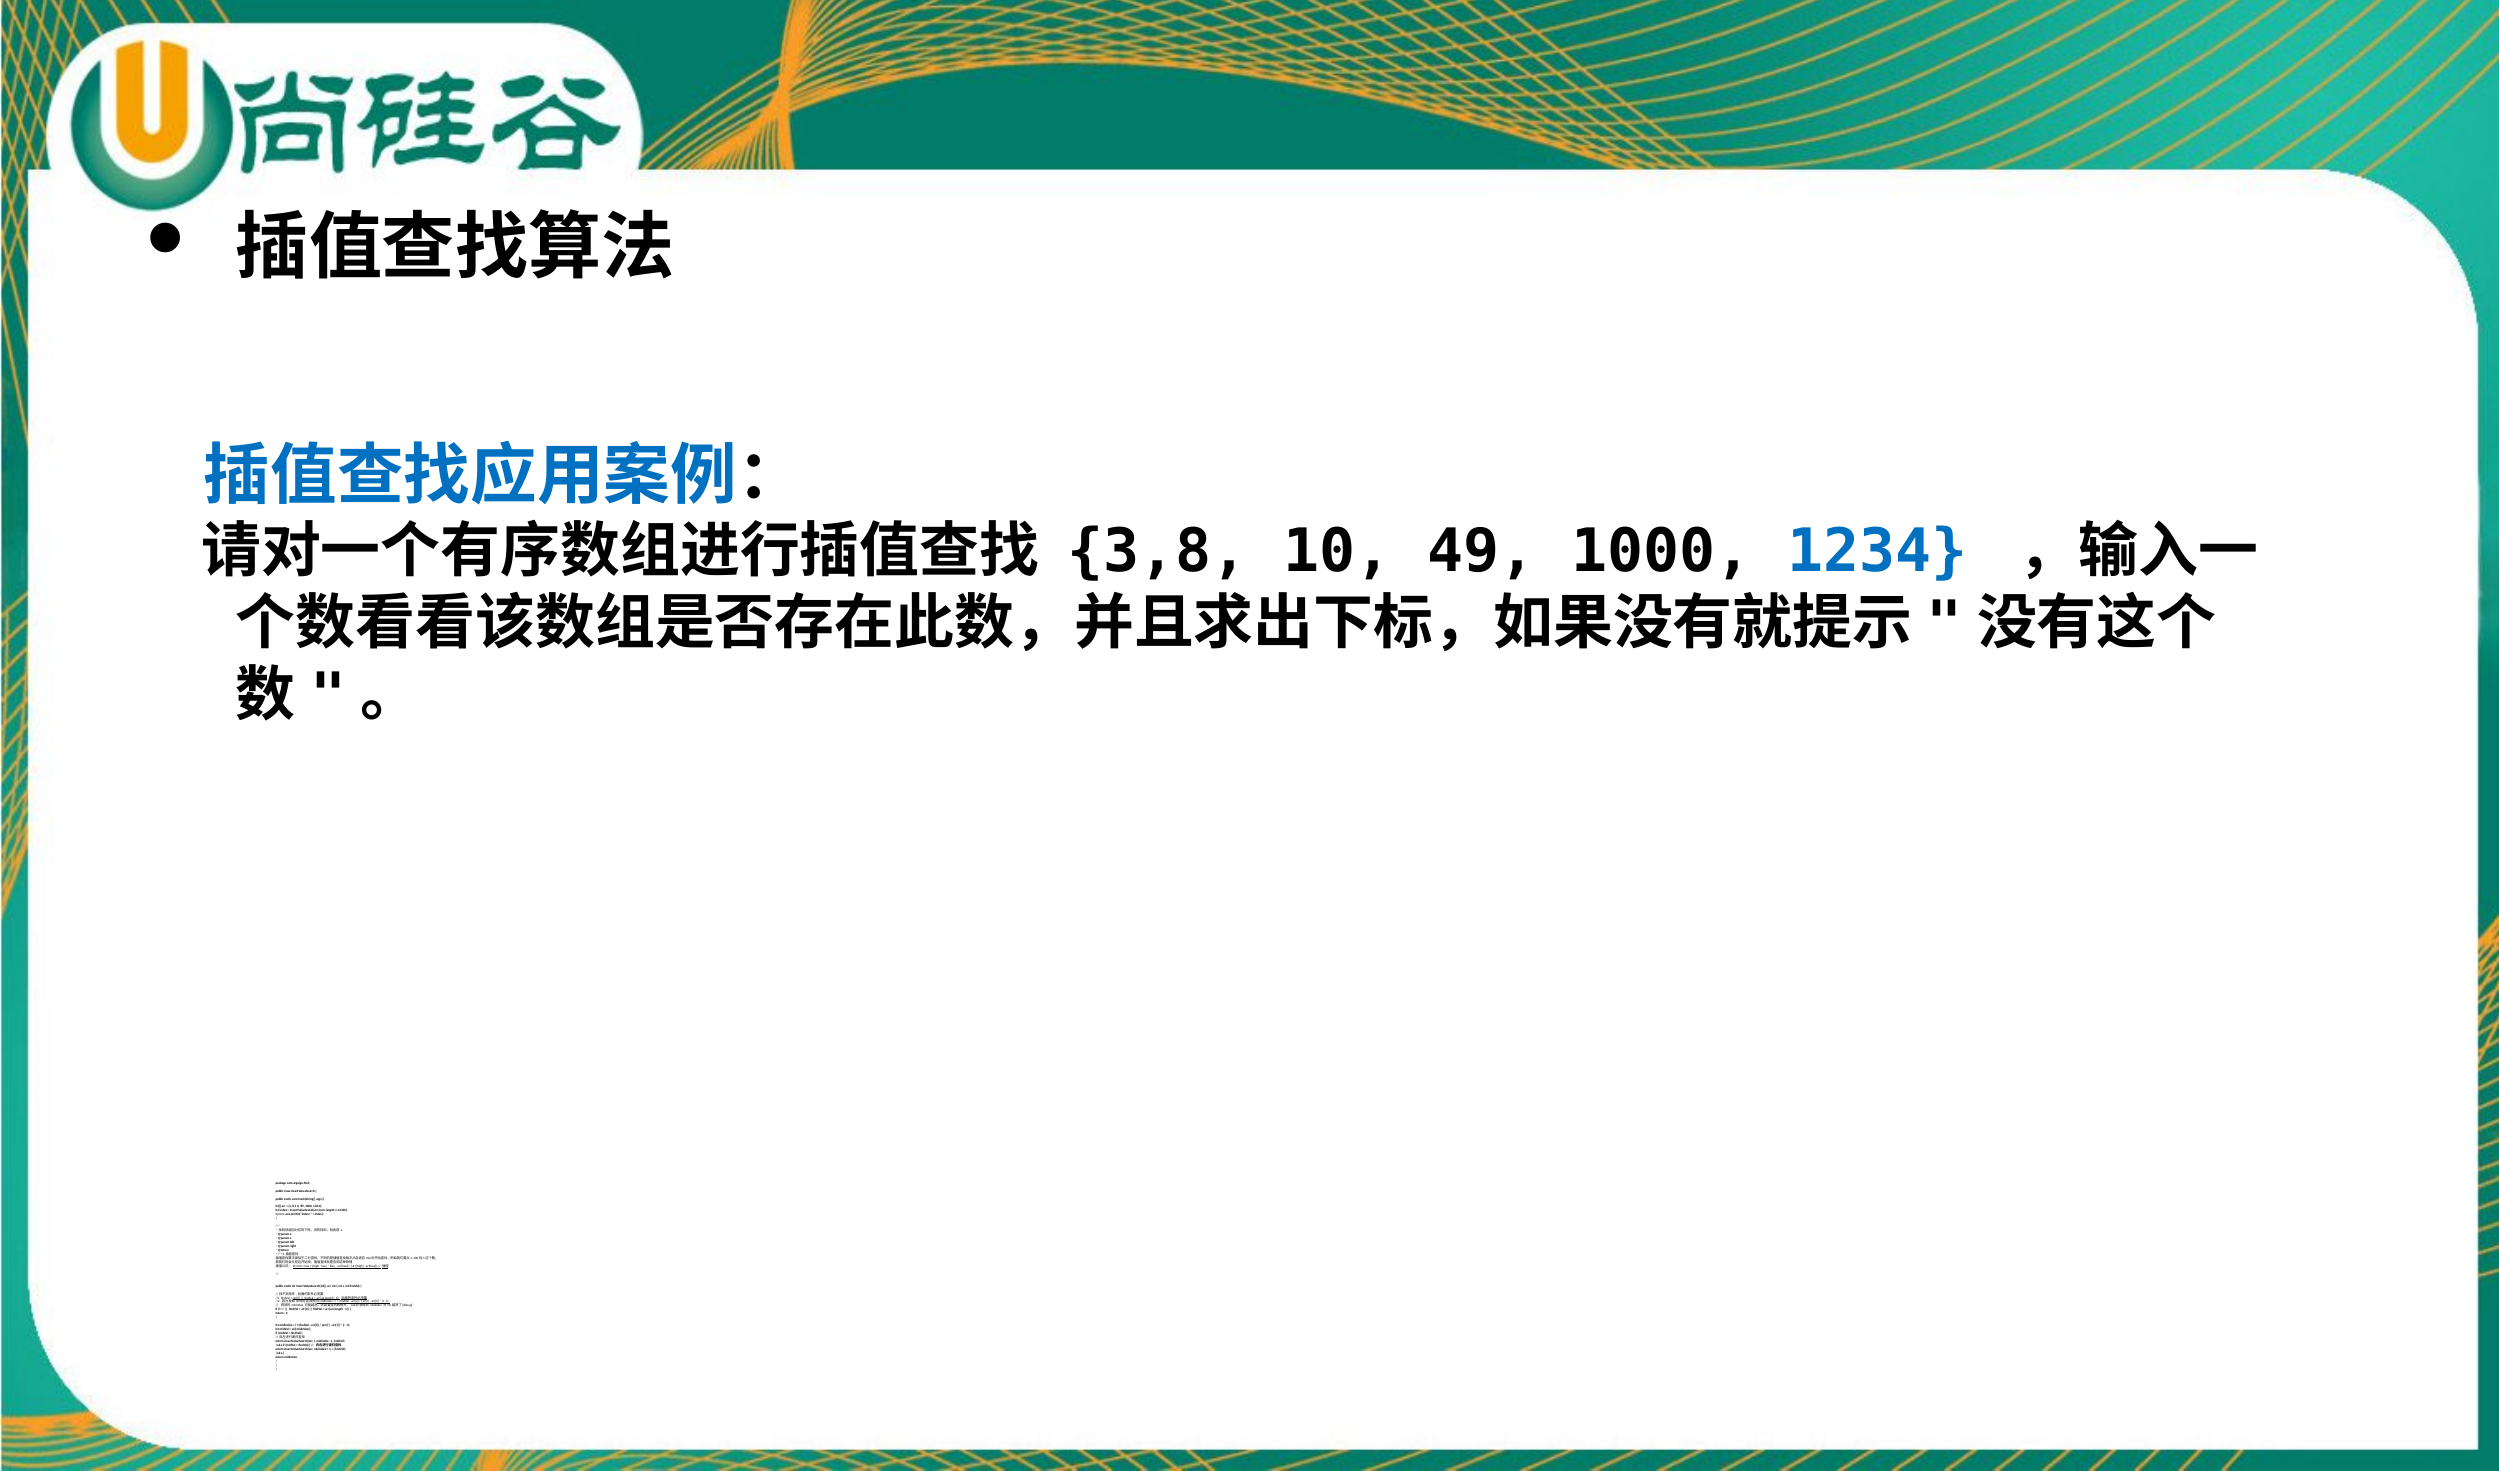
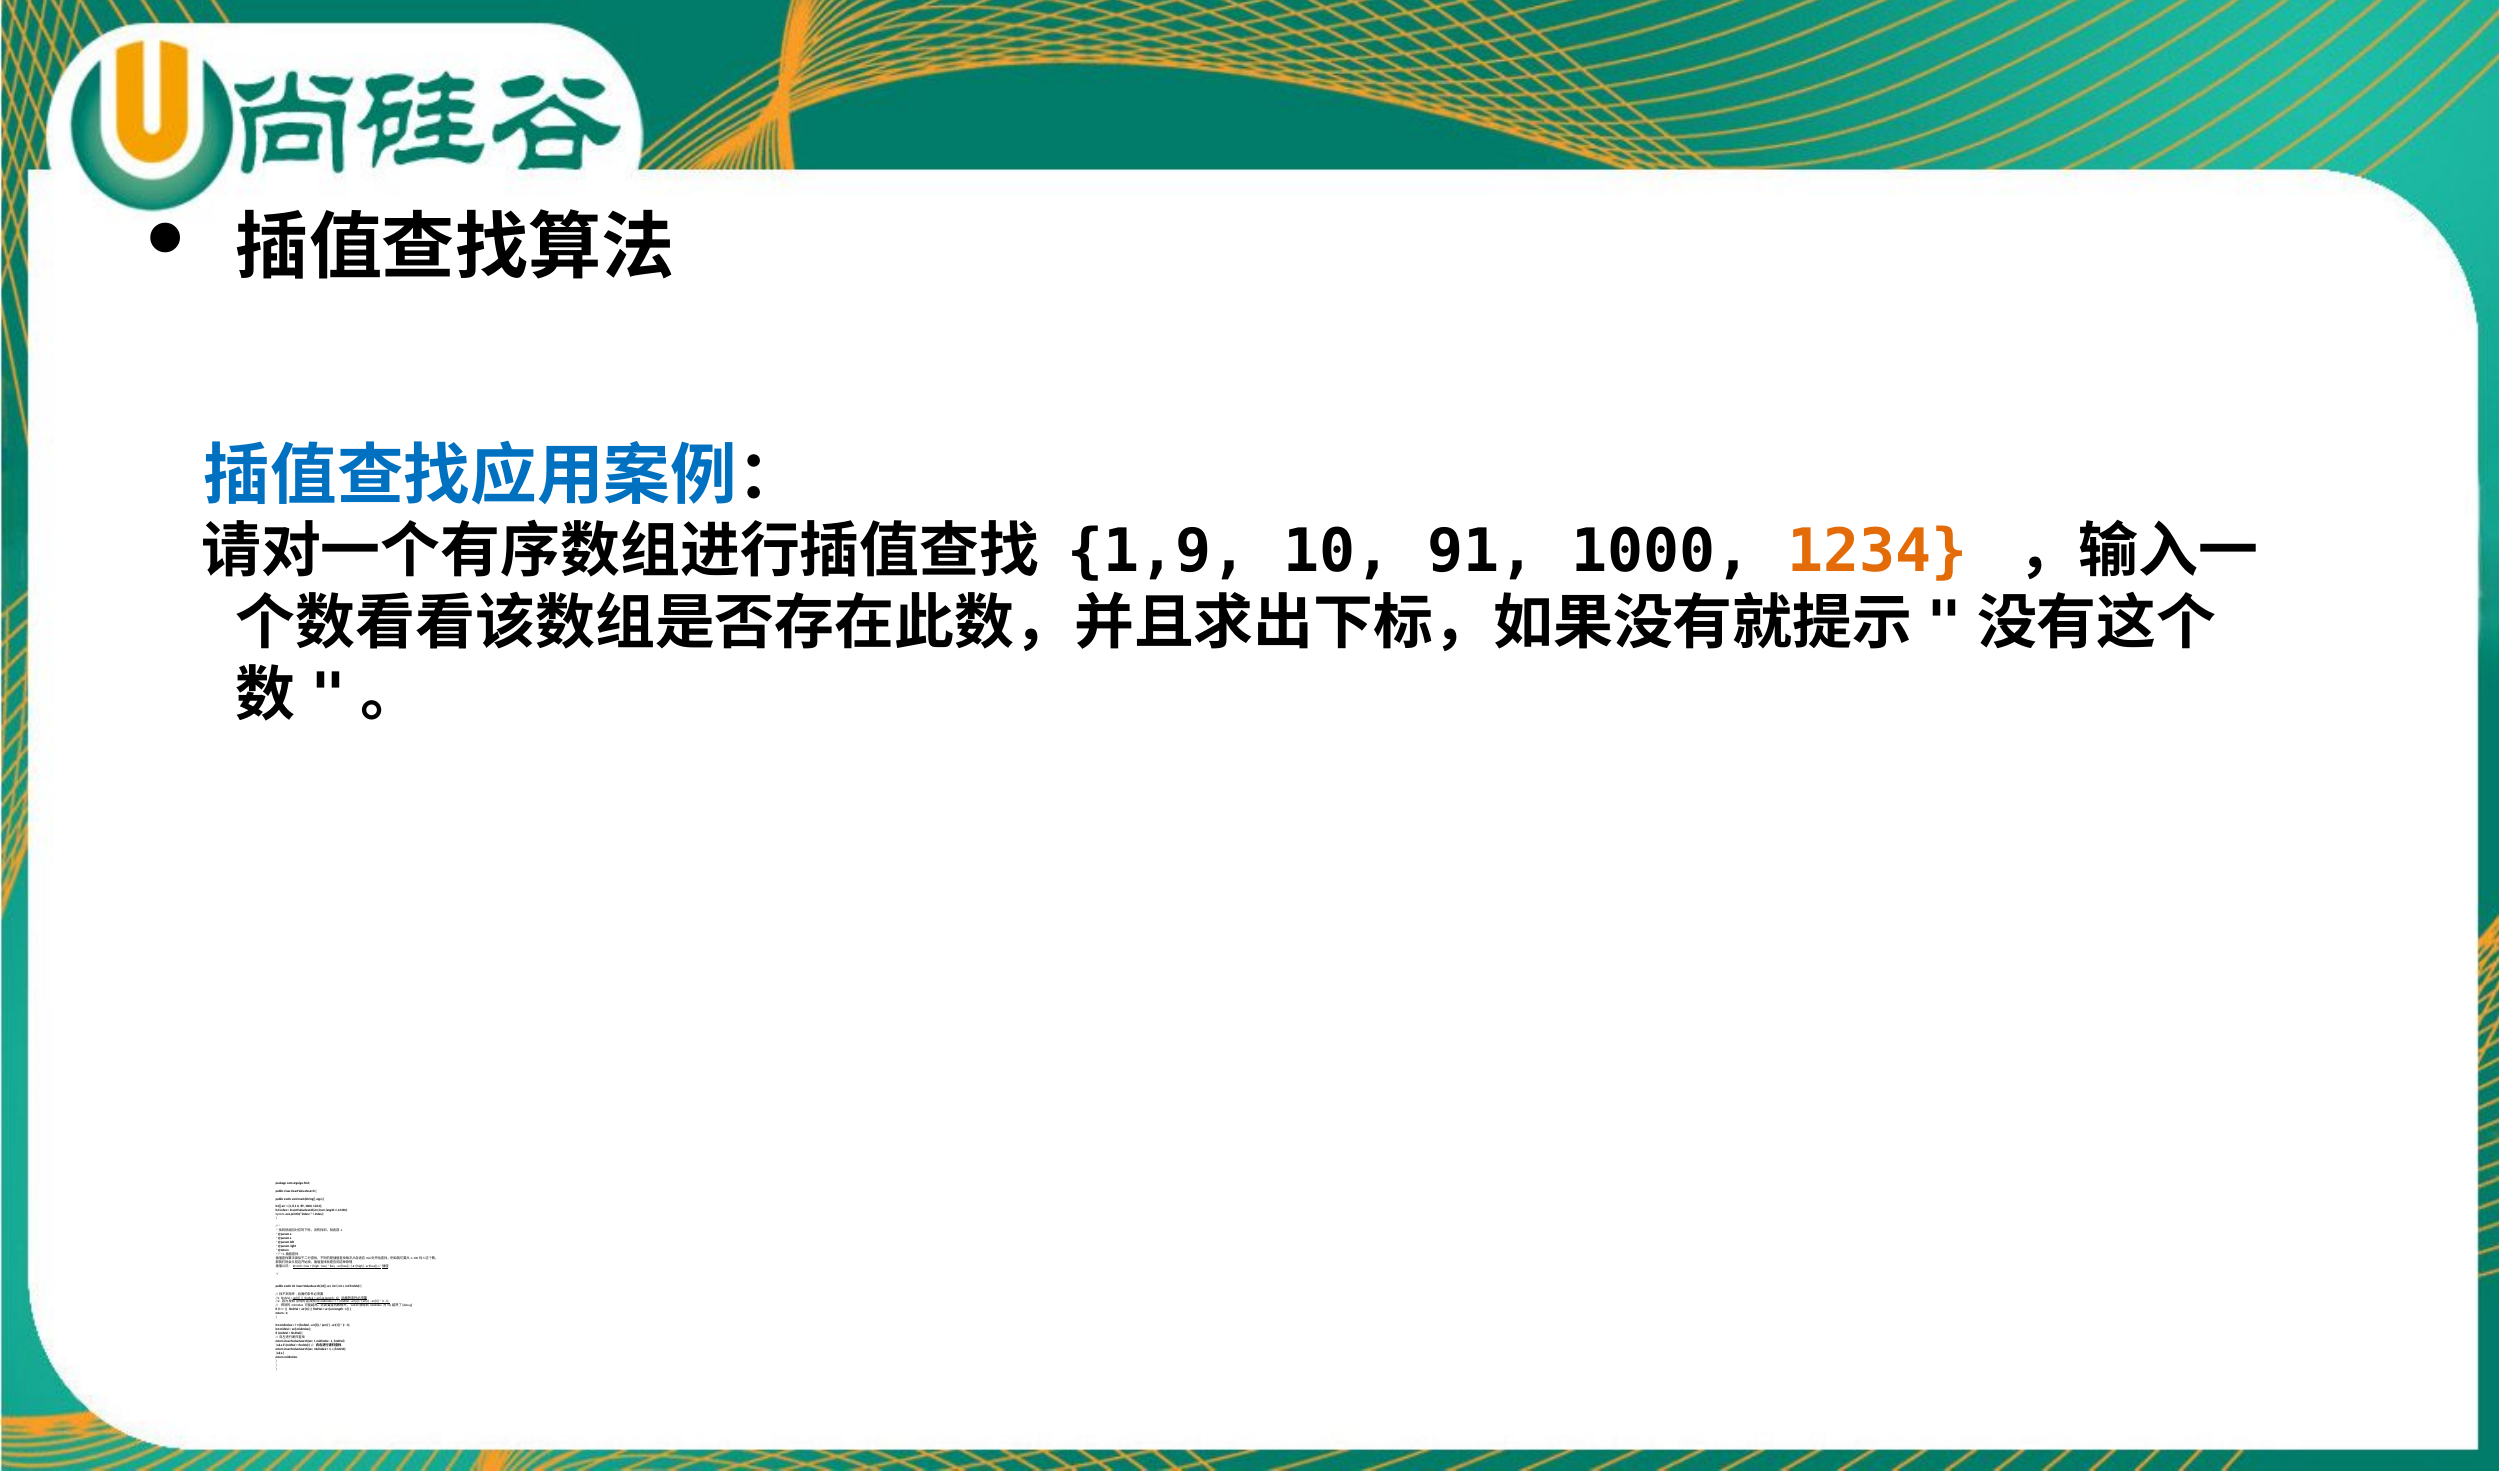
3,8: 3,8 -> 1,9 (1157, 552)
49: 49 -> 91 (1482, 552)
1234 colour: blue -> orange (1878, 552)
